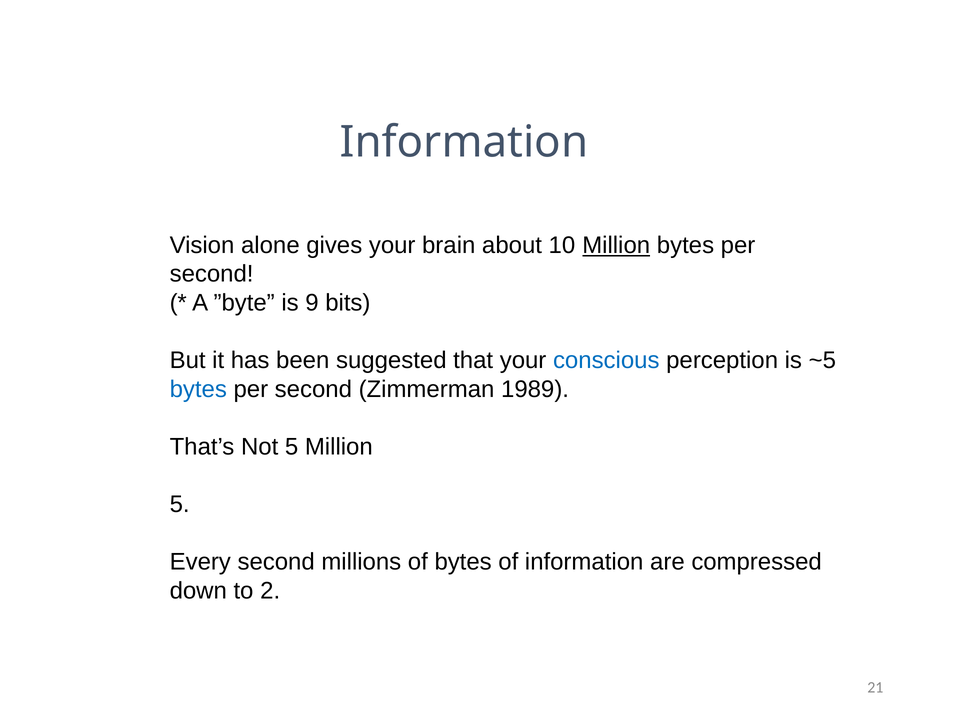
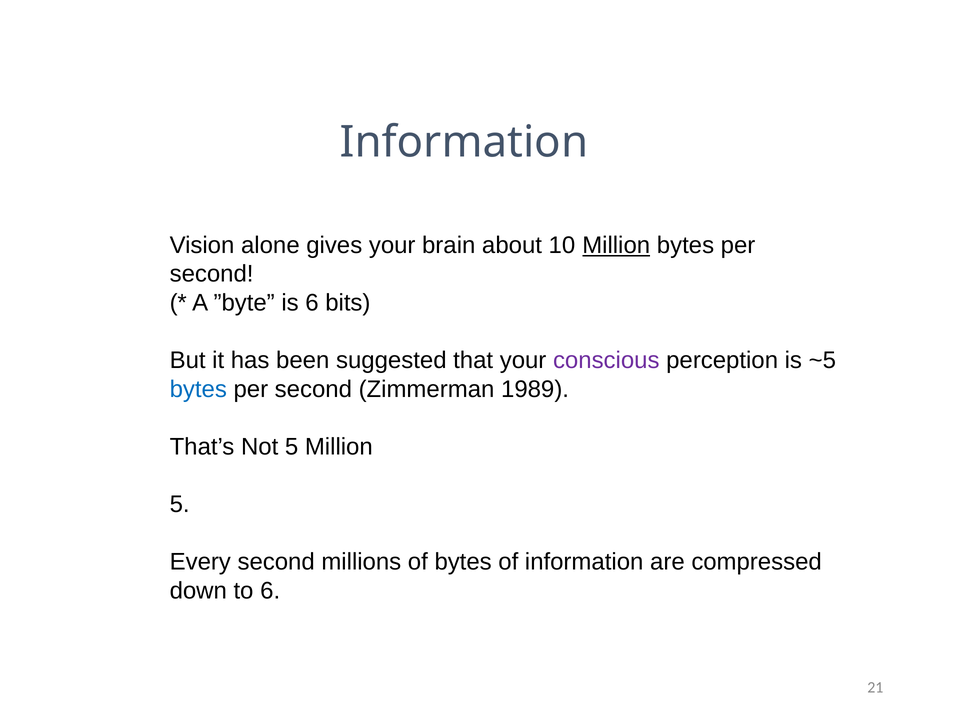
is 9: 9 -> 6 (312, 303)
conscious colour: blue -> purple (606, 360)
to 2: 2 -> 6 (270, 590)
